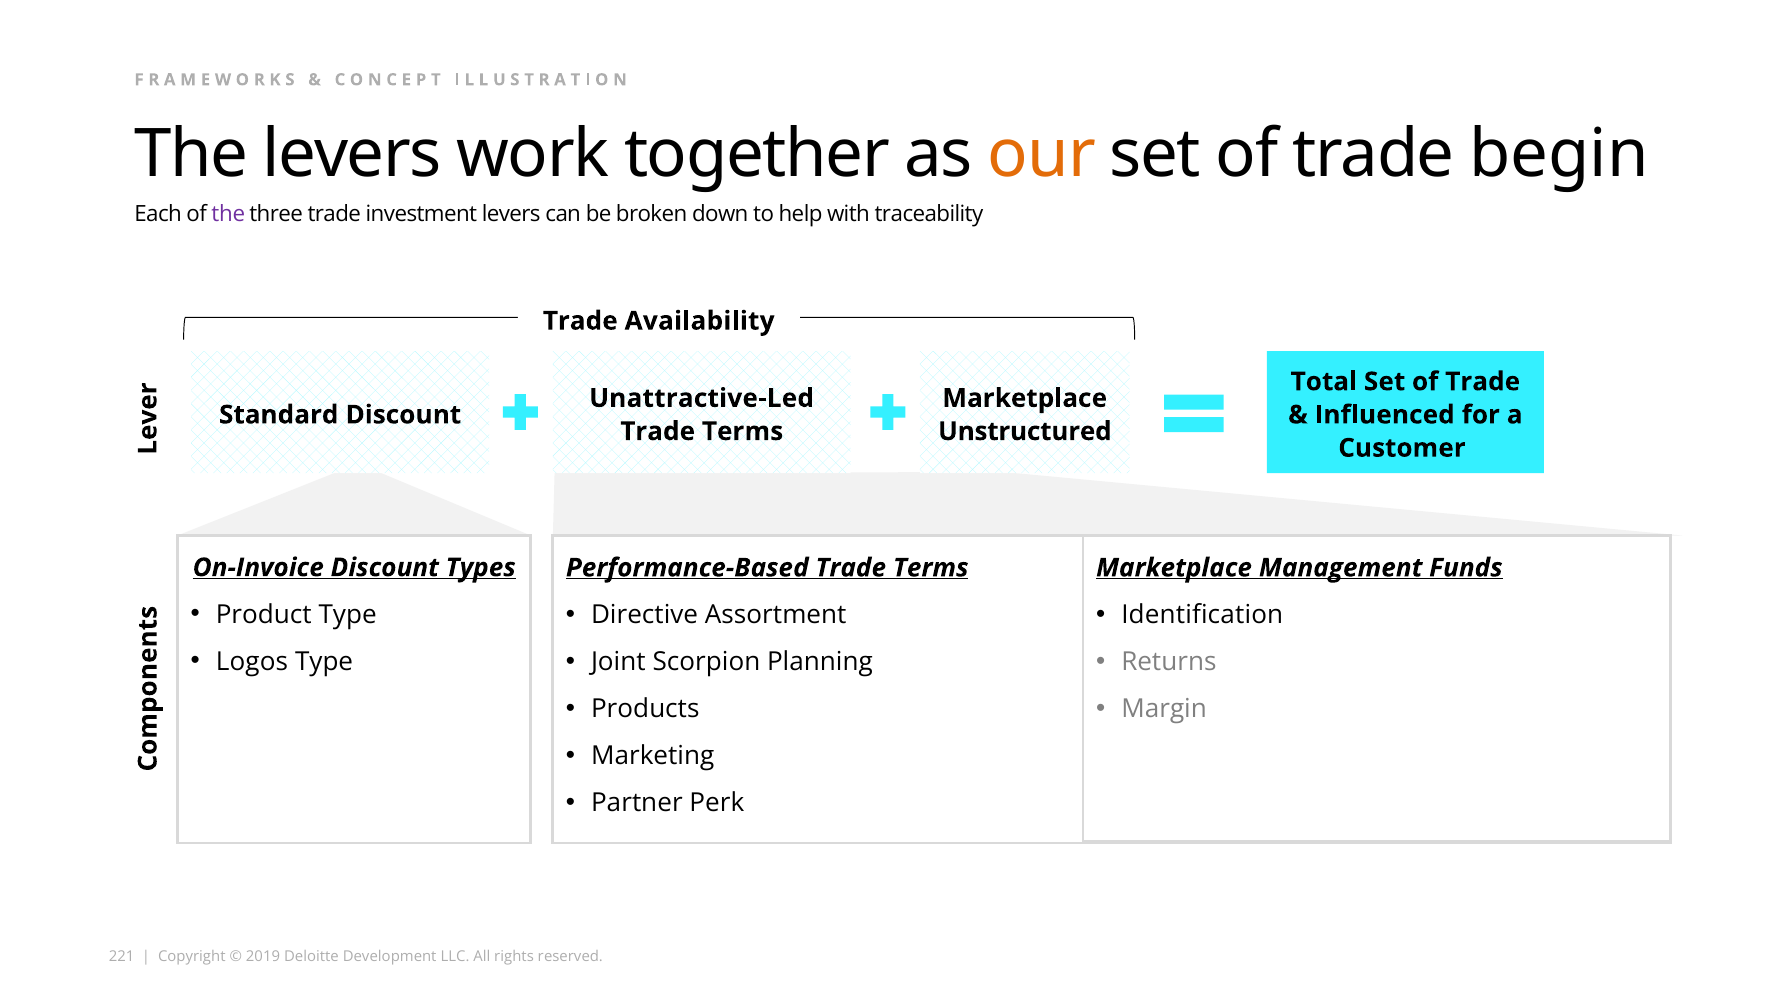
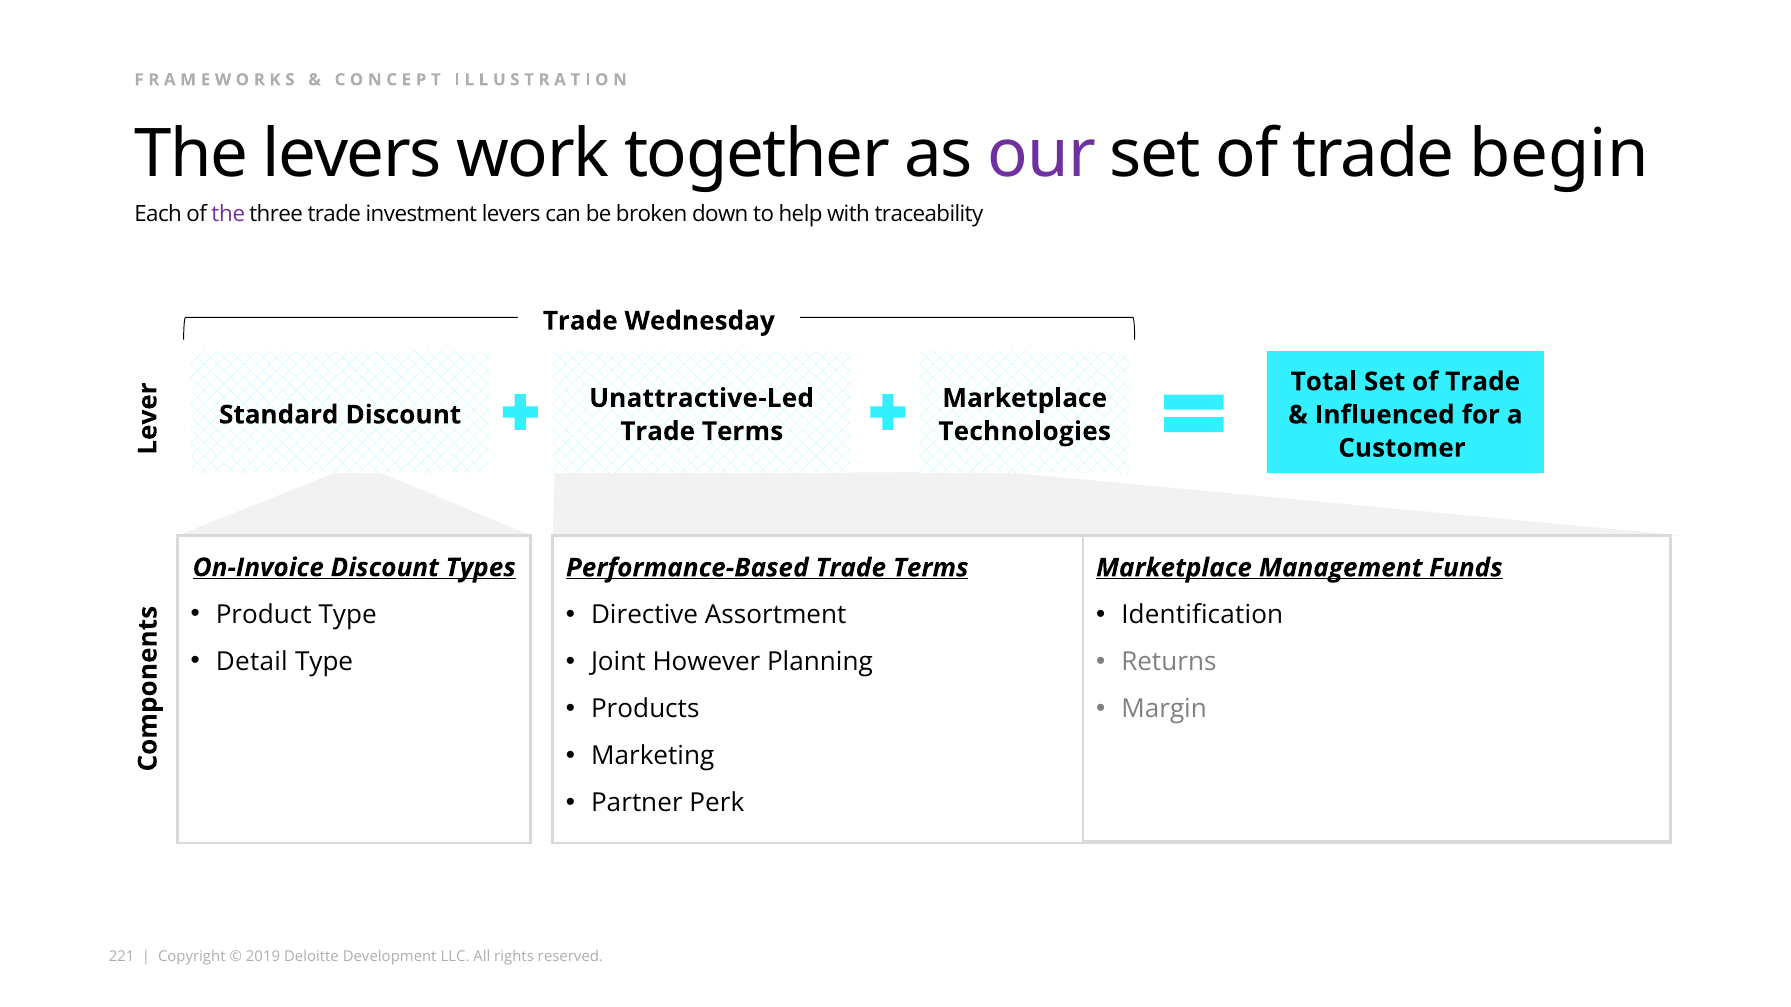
our colour: orange -> purple (1042, 154)
Availability: Availability -> Wednesday (700, 321)
Unstructured: Unstructured -> Technologies (1025, 432)
Logos: Logos -> Detail (252, 662)
Scorpion: Scorpion -> However (706, 662)
